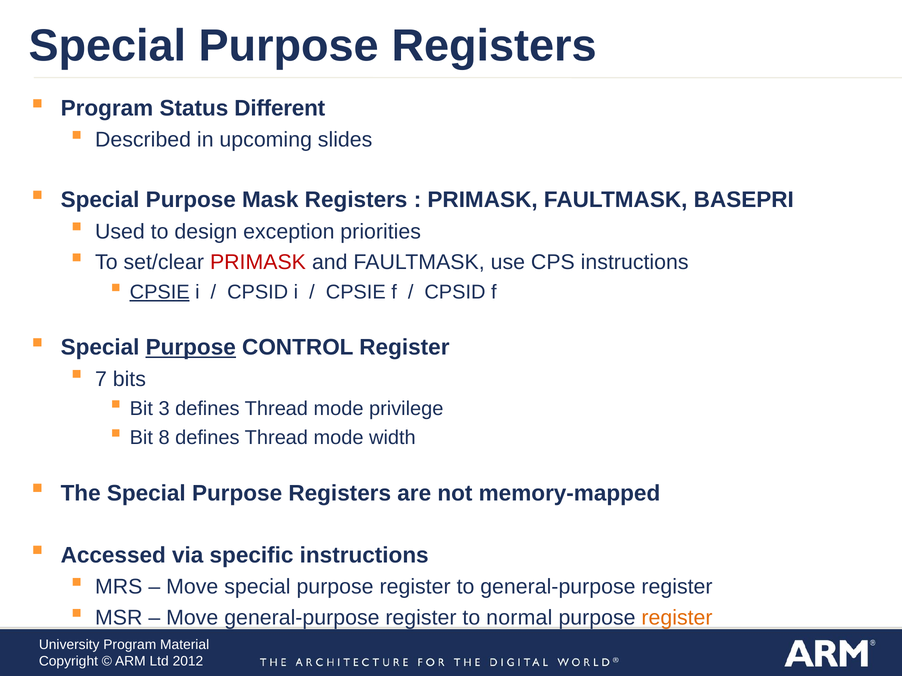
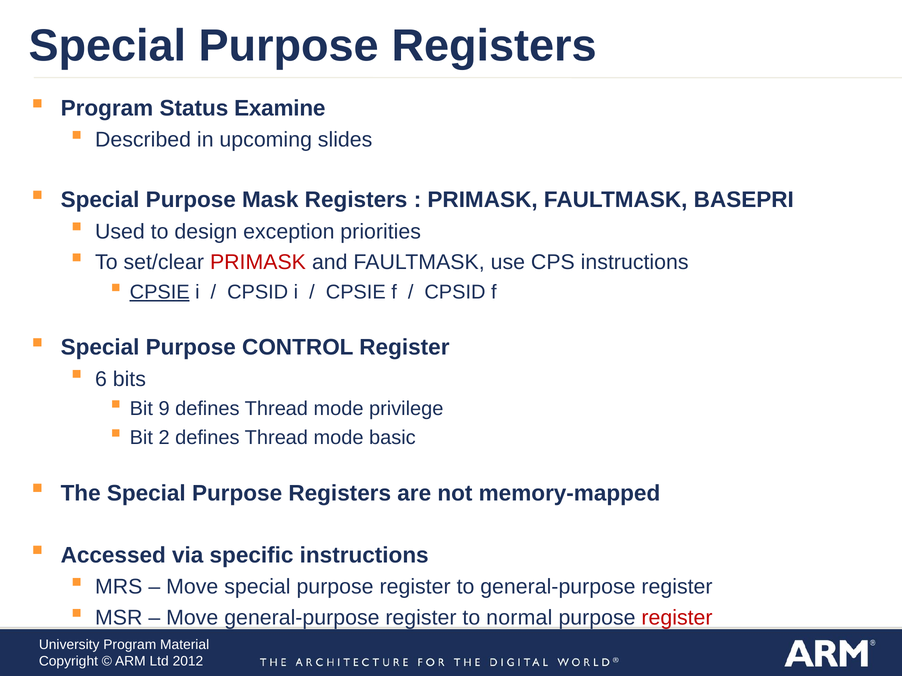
Different: Different -> Examine (280, 108)
Purpose underline: present -> none (191, 348)
7: 7 -> 6 (101, 379)
3: 3 -> 9 (164, 409)
8: 8 -> 2 (164, 438)
width: width -> basic (392, 438)
register colour: orange -> red (677, 618)
